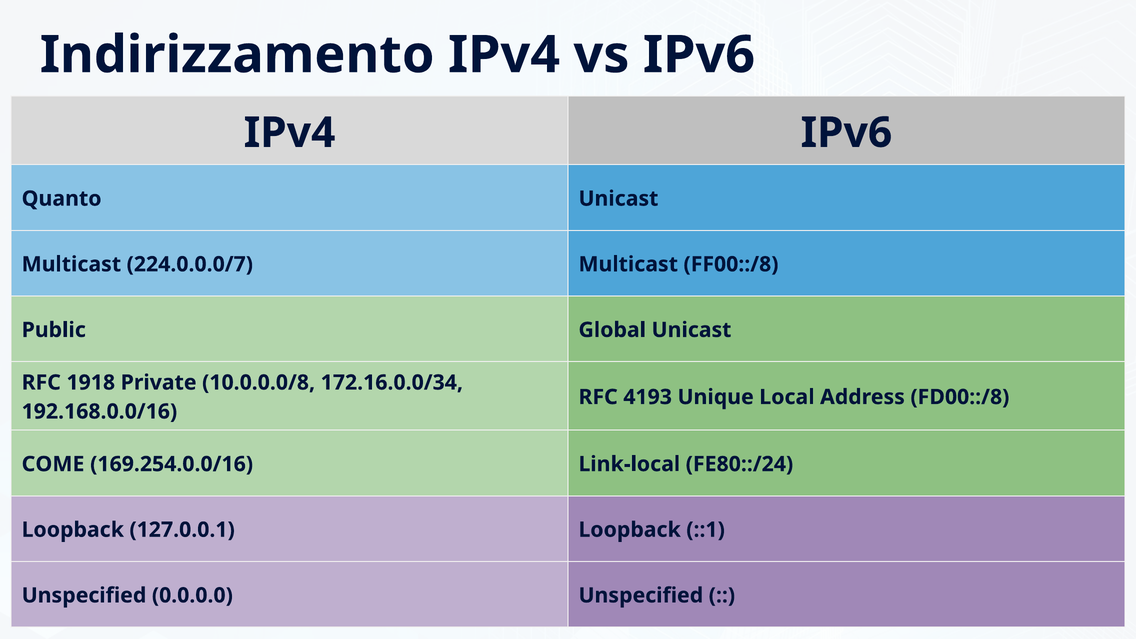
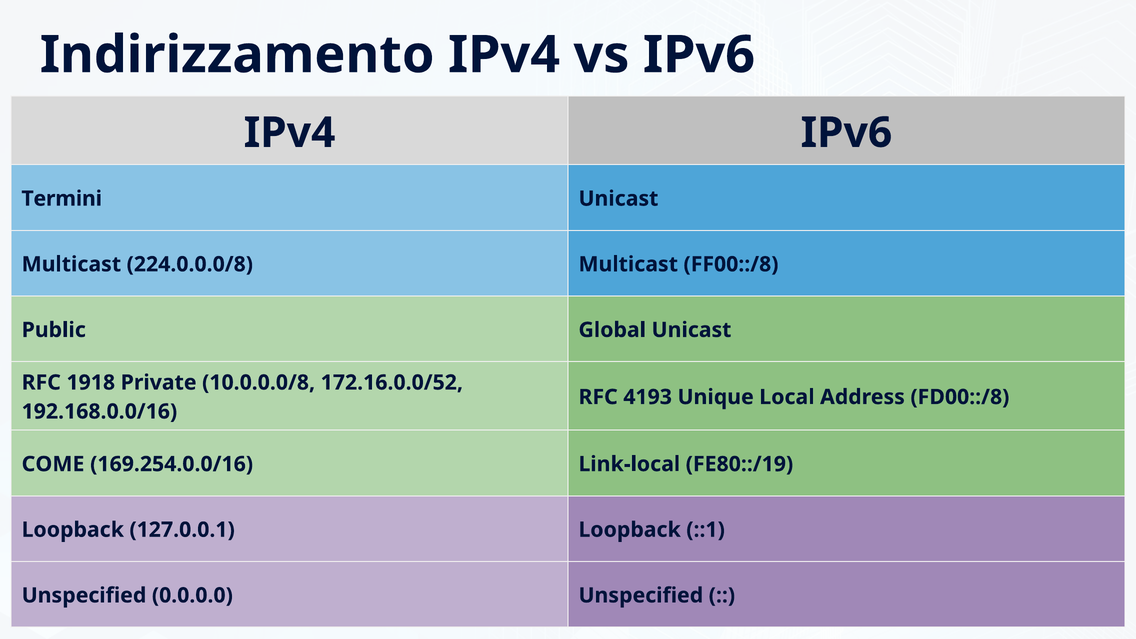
Quanto: Quanto -> Termini (62, 199)
224.0.0.0/7: 224.0.0.0/7 -> 224.0.0.0/8 (190, 264)
172.16.0.0/34: 172.16.0.0/34 -> 172.16.0.0/52 (392, 383)
FE80::/24: FE80::/24 -> FE80::/19 (739, 464)
